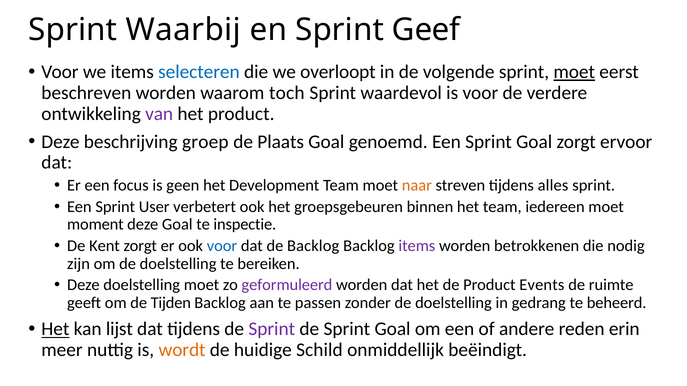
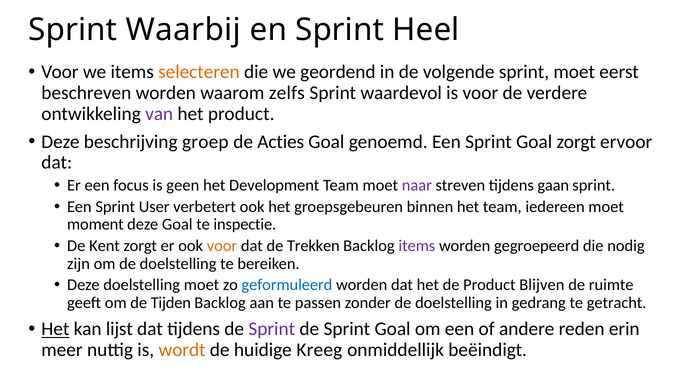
Geef: Geef -> Heel (426, 30)
selecteren colour: blue -> orange (199, 72)
overloopt: overloopt -> geordend (338, 72)
moet underline: present -> none (574, 72)
toch: toch -> zelfs (287, 93)
Plaats: Plaats -> Acties (281, 142)
naar colour: orange -> purple (417, 186)
alles: alles -> gaan (553, 186)
voor colour: blue -> orange (222, 246)
de Backlog: Backlog -> Trekken (313, 246)
betrokkenen: betrokkenen -> gegroepeerd (537, 246)
geformuleerd colour: purple -> blue (287, 285)
Events: Events -> Blijven (542, 285)
beheerd: beheerd -> getracht (617, 303)
Schild: Schild -> Kreeg (319, 350)
